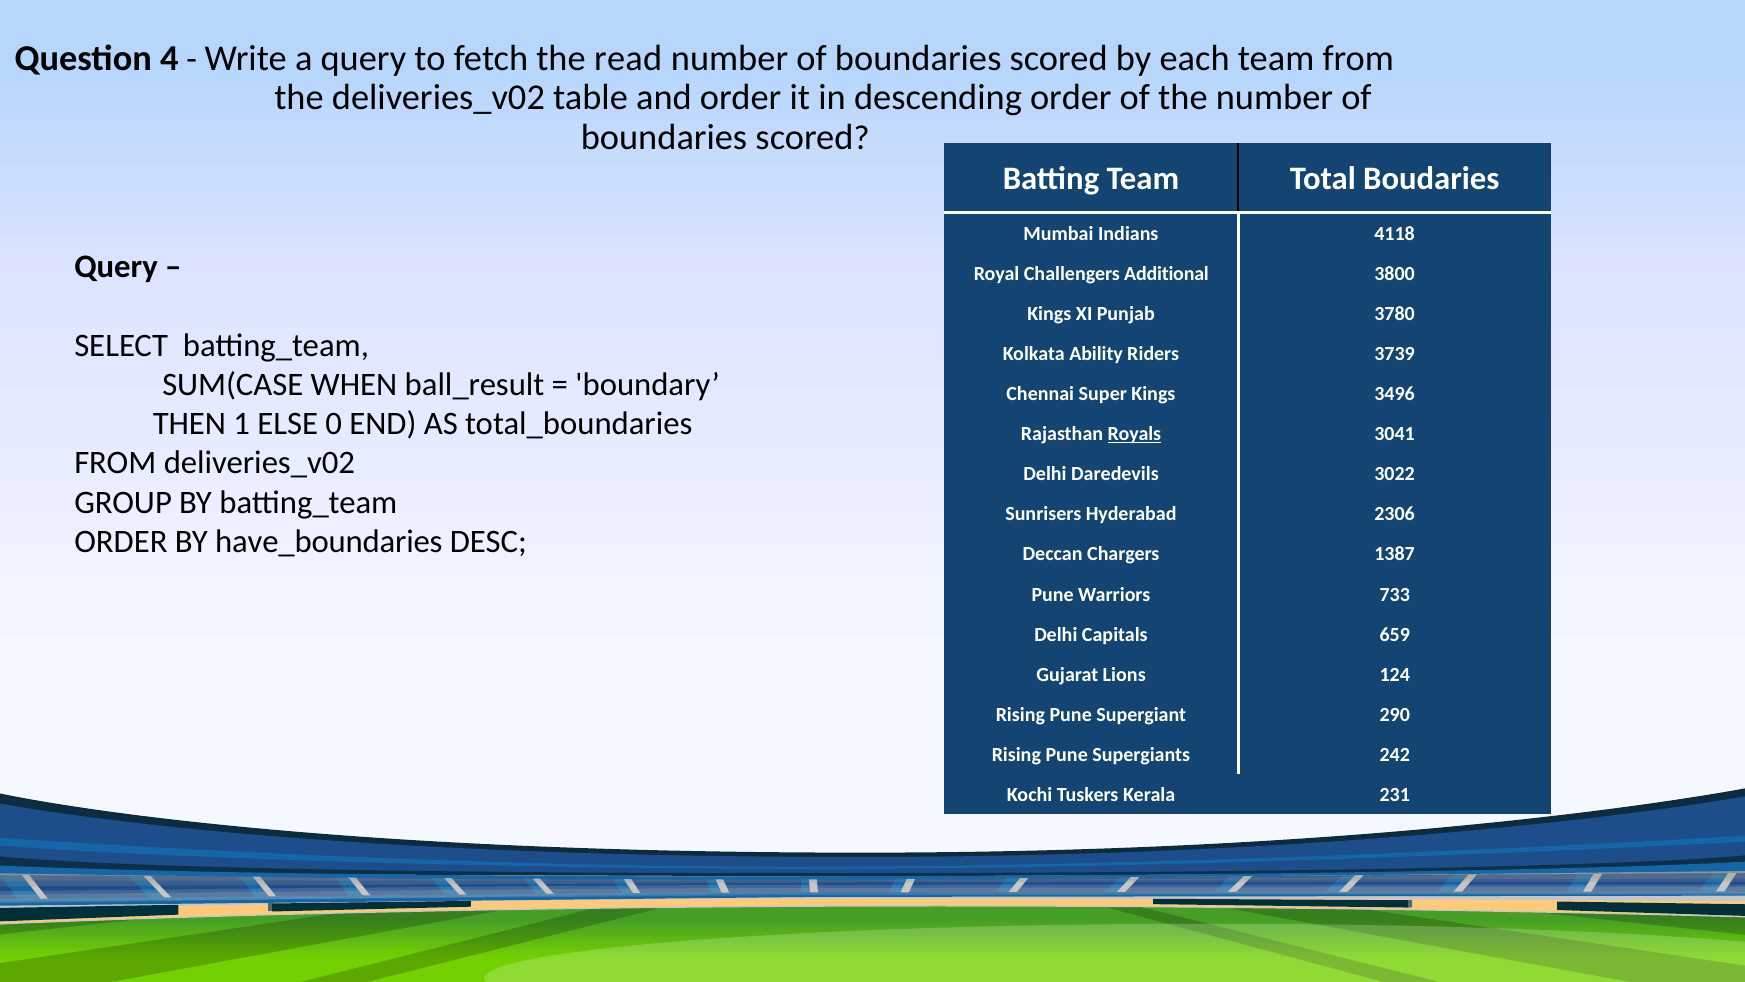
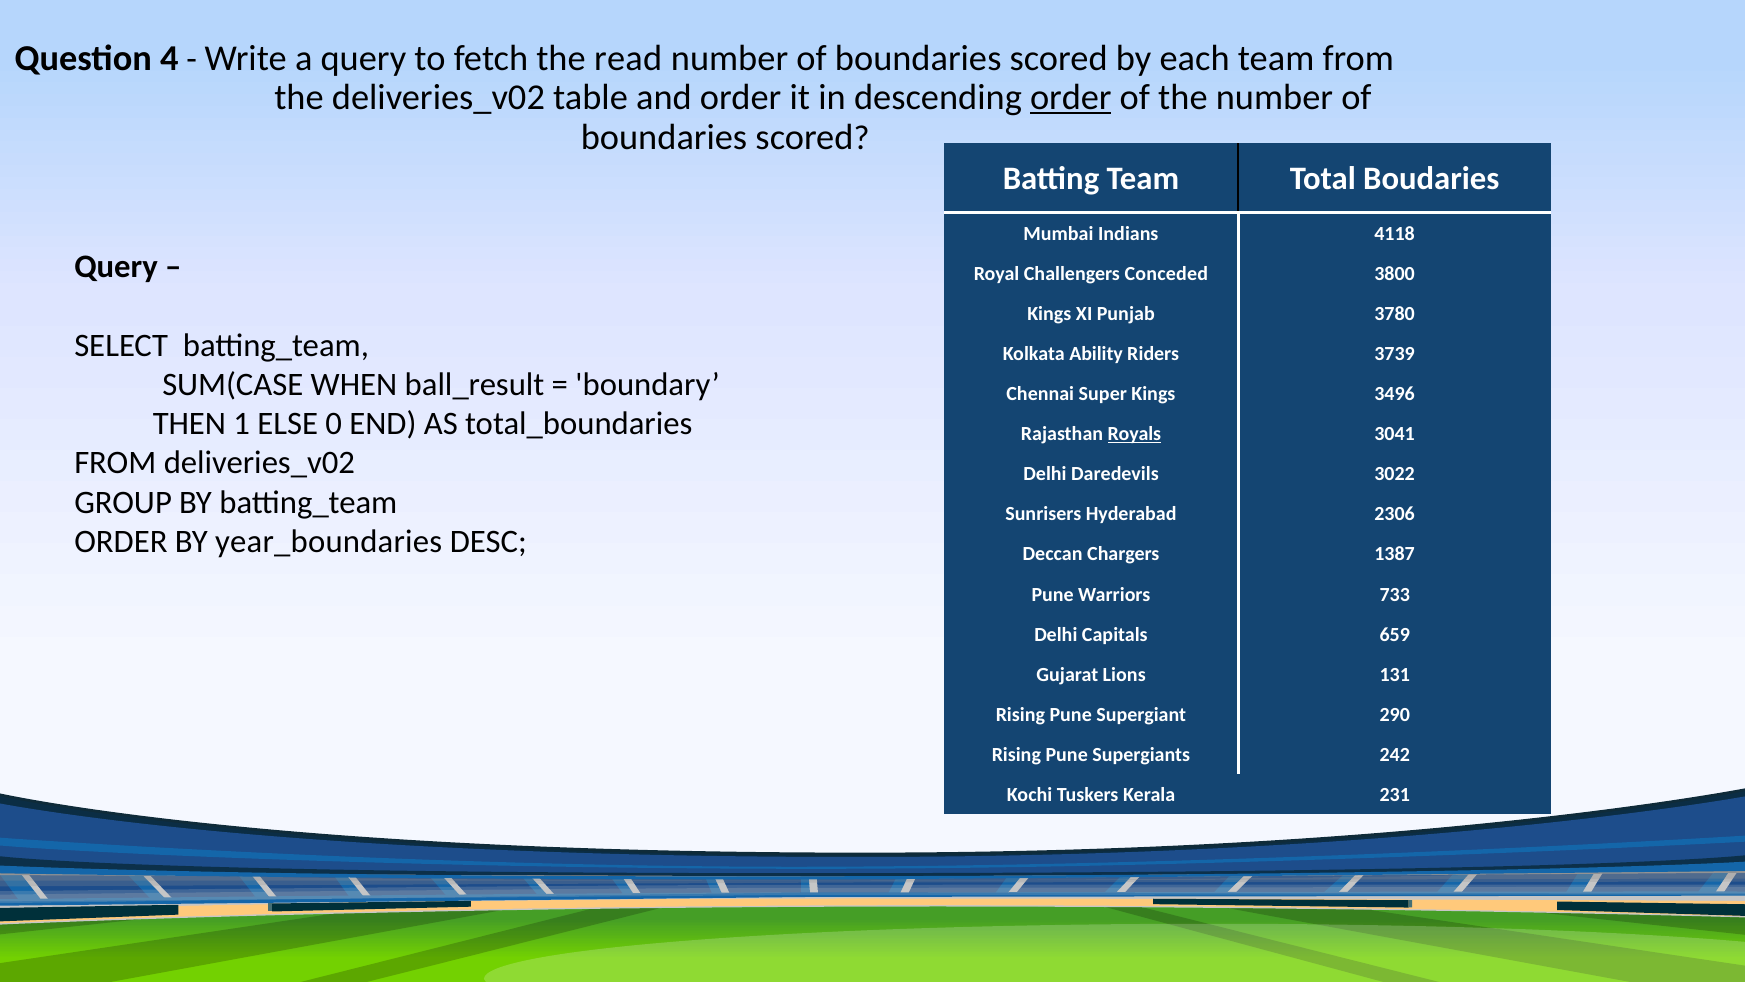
order underline: none -> present (1071, 98)
Additional: Additional -> Conceded (1166, 273)
have_boundaries: have_boundaries -> year_boundaries (329, 541)
124: 124 -> 131 (1395, 674)
